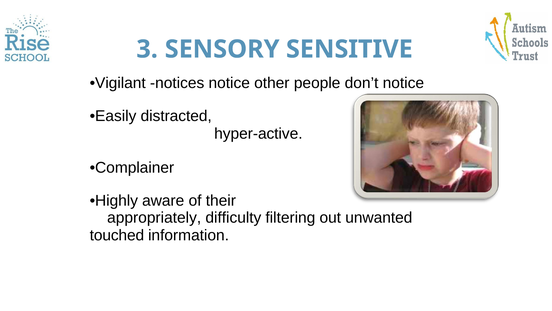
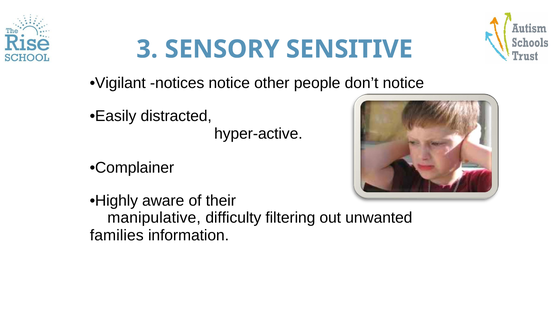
appropriately: appropriately -> manipulative (154, 217)
touched: touched -> families (117, 235)
